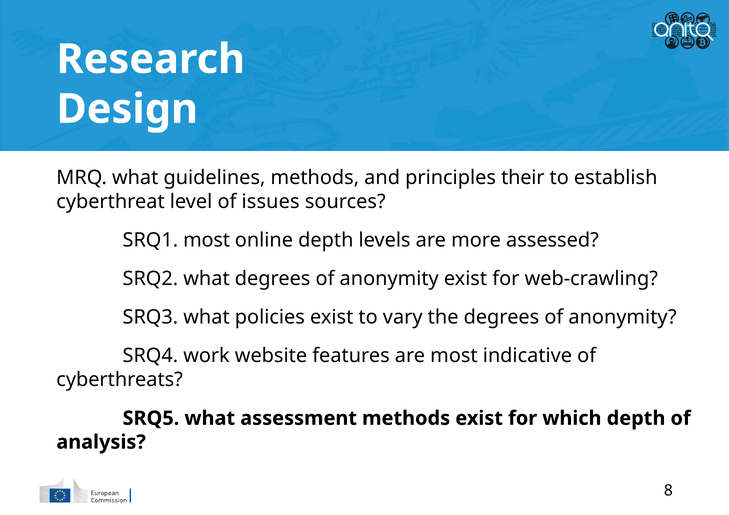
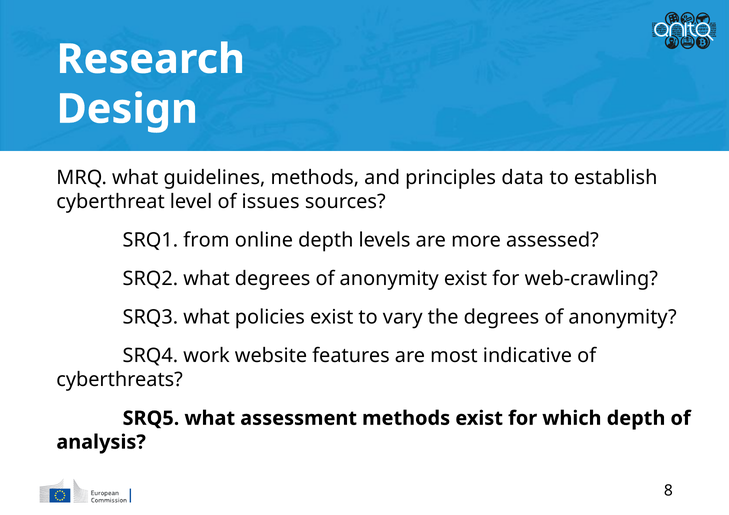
their: their -> data (523, 178)
SRQ1 most: most -> from (206, 240)
